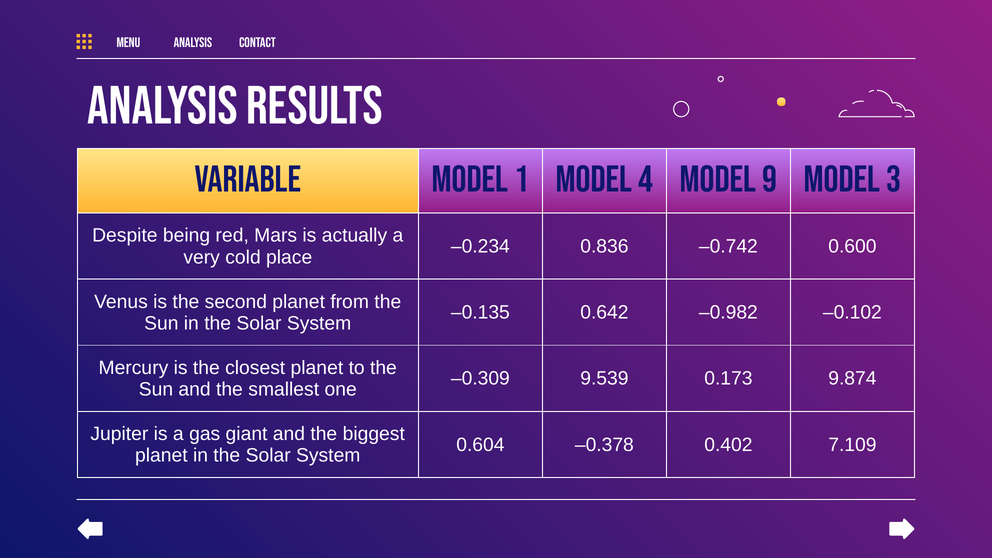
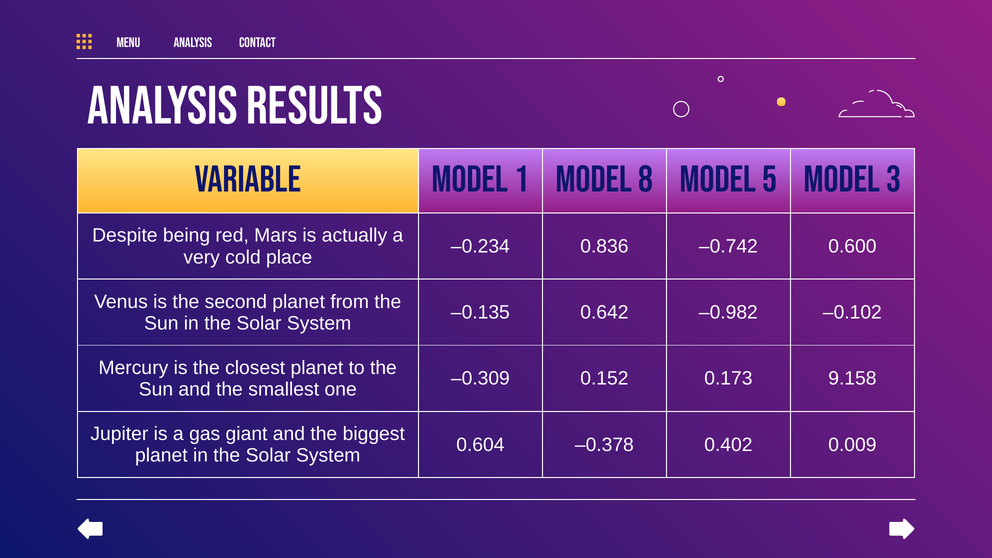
4: 4 -> 8 (645, 180)
9: 9 -> 5 (769, 180)
9.539: 9.539 -> 0.152 (604, 379)
9.874: 9.874 -> 9.158 (852, 379)
7.109: 7.109 -> 0.009 (852, 445)
